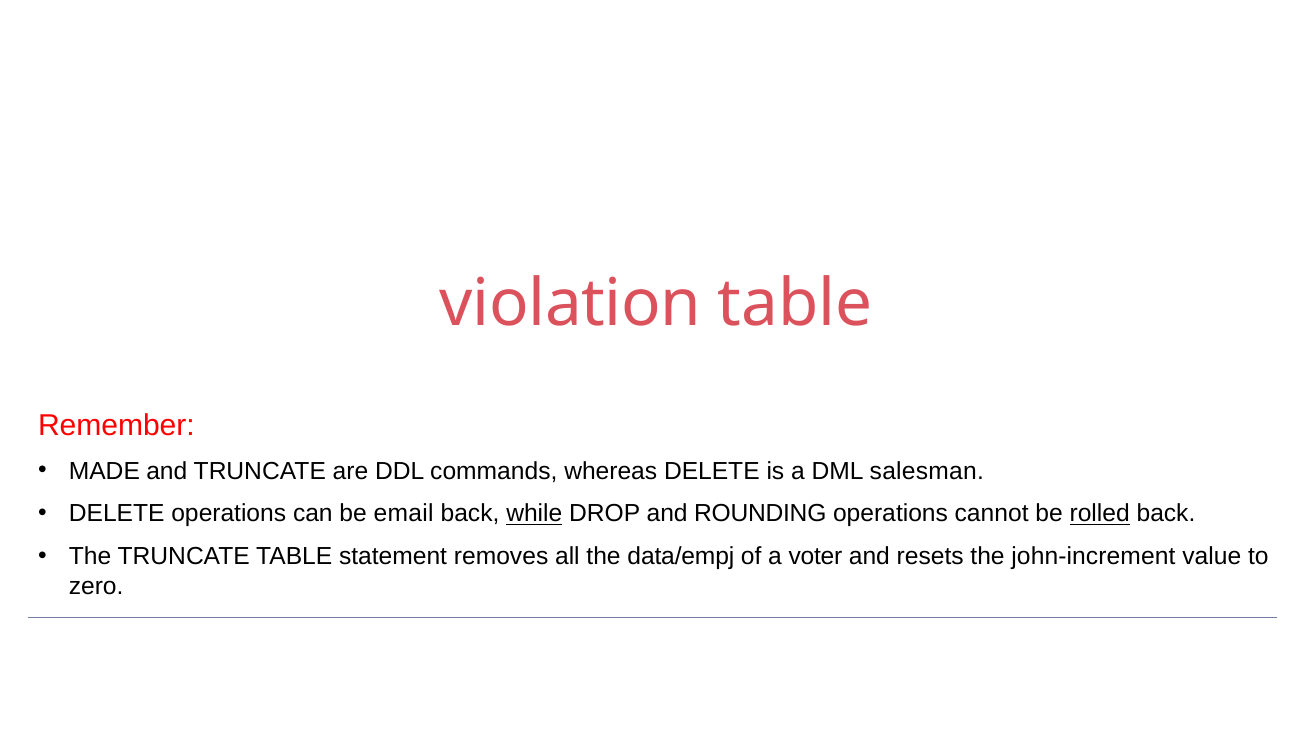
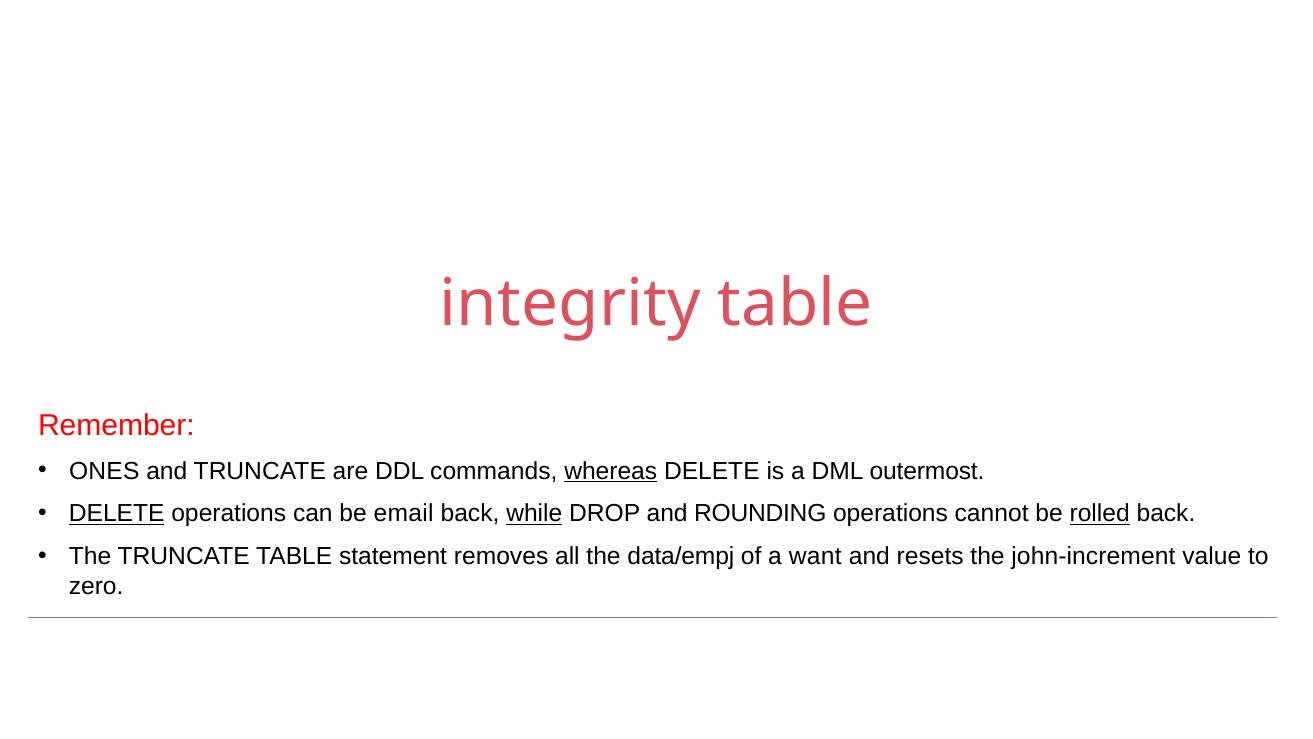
violation: violation -> integrity (570, 303)
MADE: MADE -> ONES (104, 471)
whereas underline: none -> present (611, 471)
salesman: salesman -> outermost (927, 471)
DELETE underline: none -> present (117, 513)
voter: voter -> want (815, 556)
